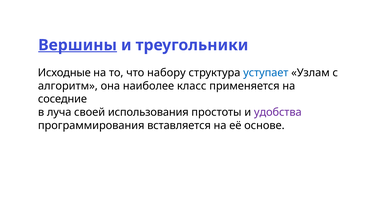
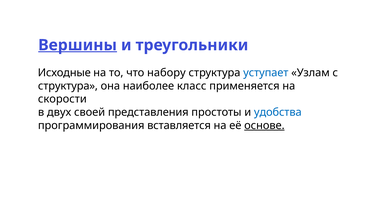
алгоритм: алгоритм -> структура (68, 86)
соседние: соседние -> скорости (62, 99)
луча: луча -> двух (59, 112)
использования: использования -> представления (148, 112)
удобства colour: purple -> blue (278, 112)
основе underline: none -> present (264, 126)
